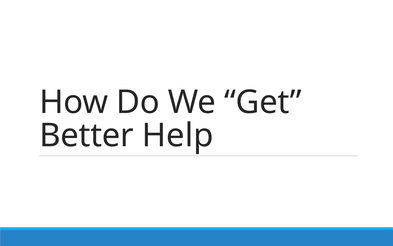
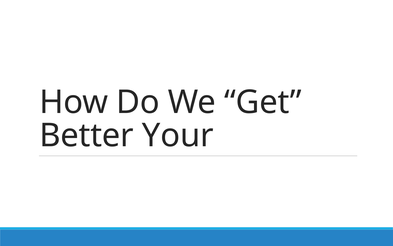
Help: Help -> Your (178, 135)
